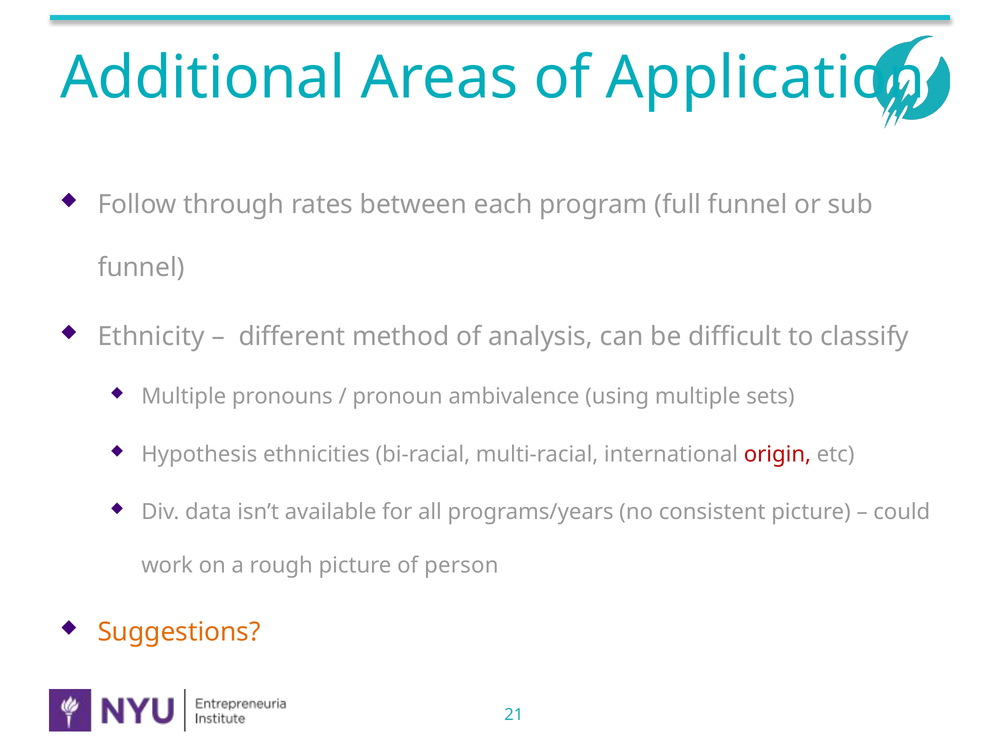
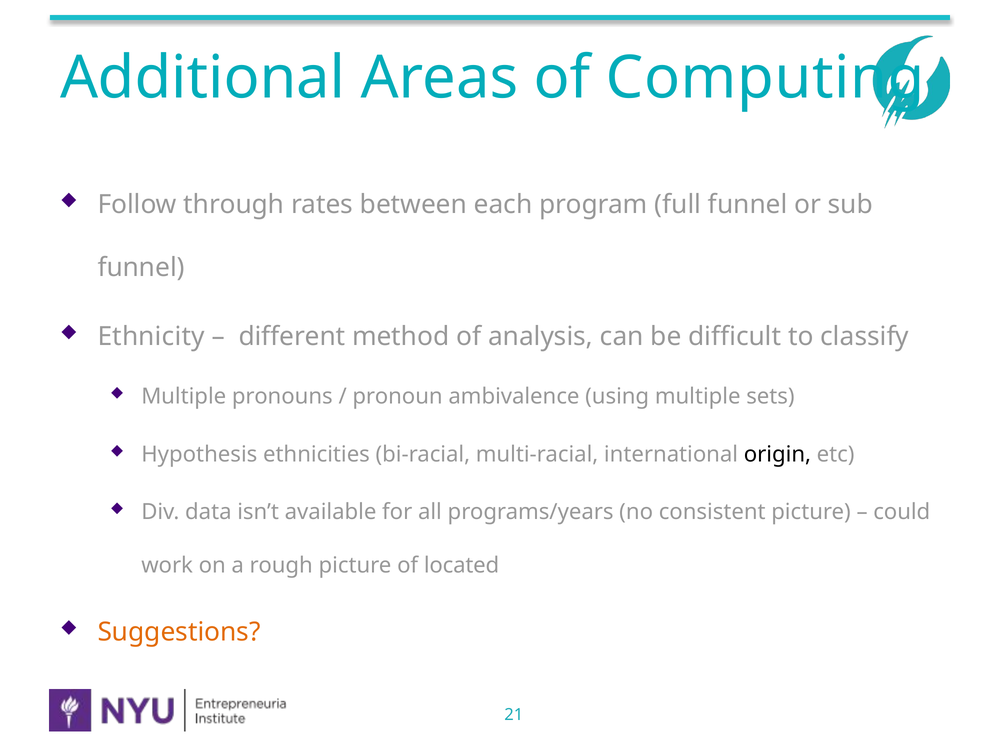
Application: Application -> Computing (765, 78)
origin colour: red -> black (777, 454)
person: person -> located (462, 565)
